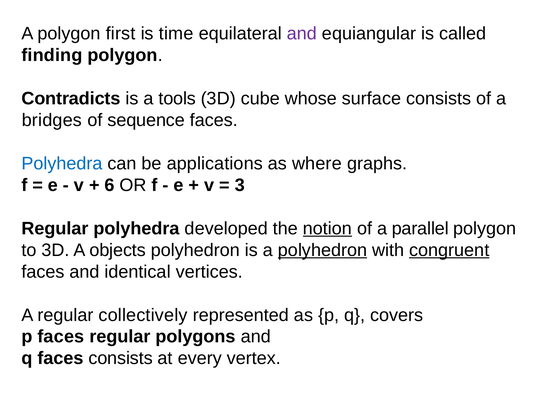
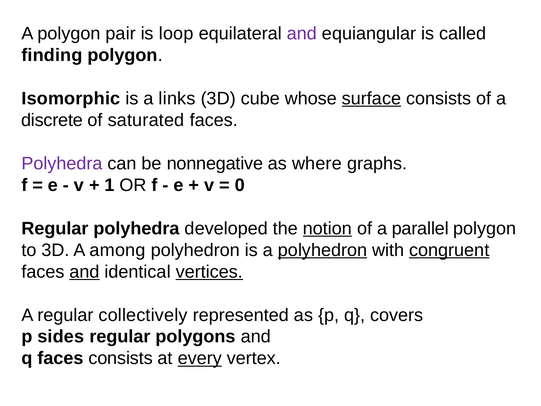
first: first -> pair (121, 34)
time: time -> loop (176, 34)
Contradicts: Contradicts -> Isomorphic (71, 98)
tools: tools -> links (177, 98)
surface underline: none -> present (372, 98)
bridges: bridges -> discrete (52, 120)
sequence: sequence -> saturated (146, 120)
Polyhedra colour: blue -> purple (62, 163)
applications: applications -> nonnegative (215, 163)
6: 6 -> 1 (110, 185)
3: 3 -> 0 (240, 185)
objects: objects -> among (118, 250)
and underline: none -> present (85, 272)
vertices underline: none -> present (209, 272)
p faces: faces -> sides (61, 336)
every underline: none -> present (200, 358)
